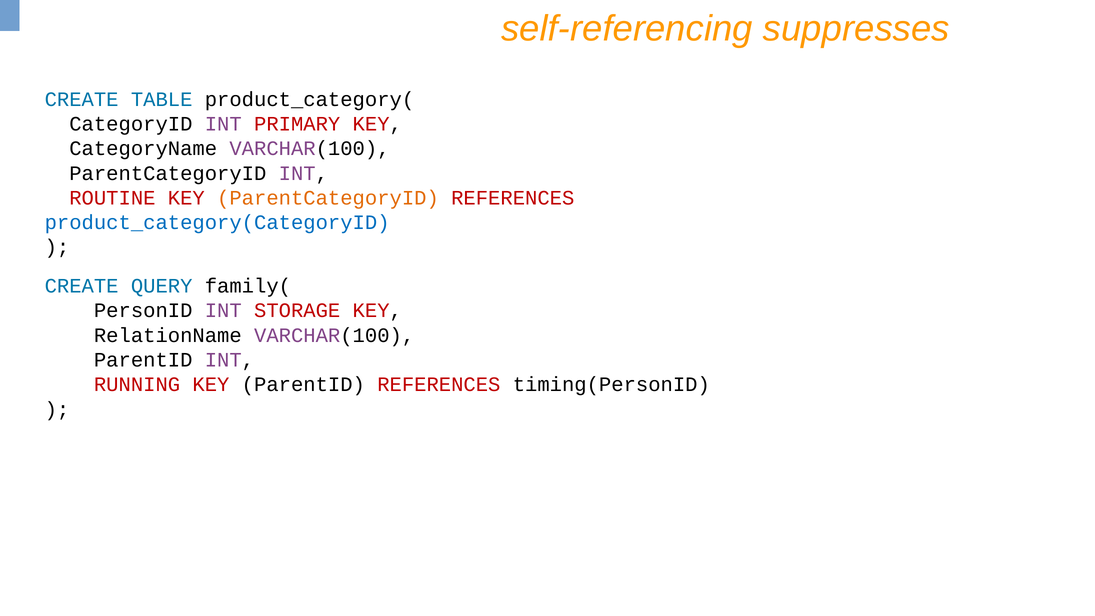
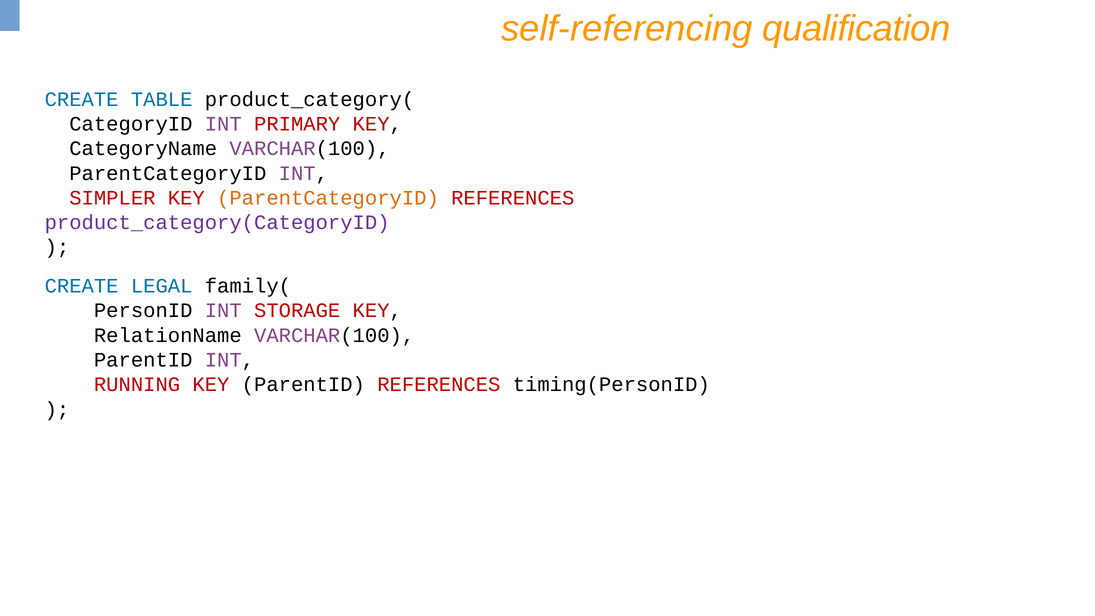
suppresses: suppresses -> qualification (856, 28)
ROUTINE: ROUTINE -> SIMPLER (112, 198)
product_category(CategoryID colour: blue -> purple (217, 223)
QUERY: QUERY -> LEGAL (162, 286)
